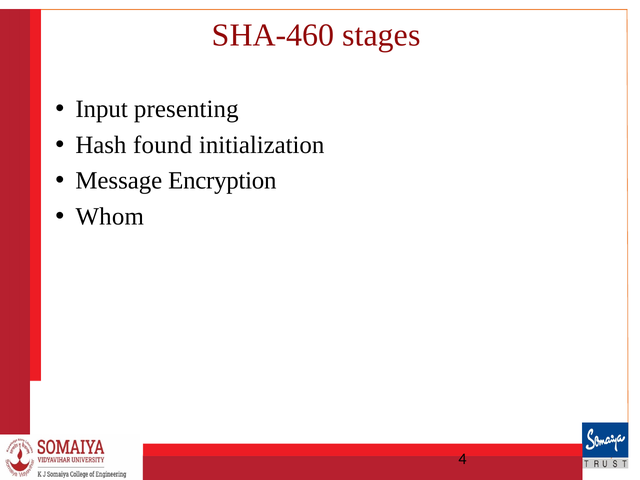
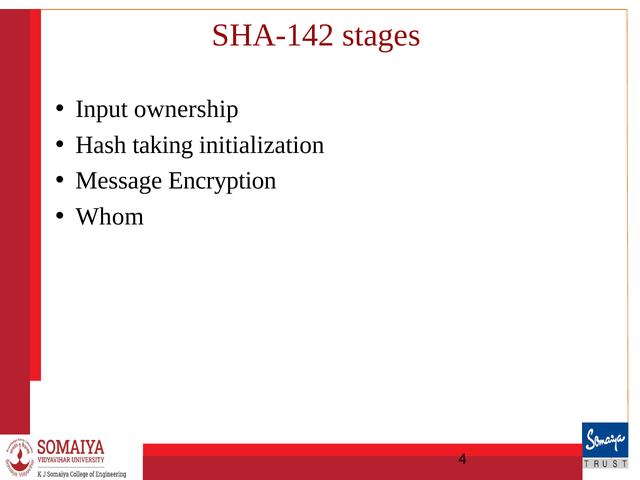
SHA-460: SHA-460 -> SHA-142 (273, 35)
presenting: presenting -> ownership (186, 109)
found: found -> taking (163, 145)
